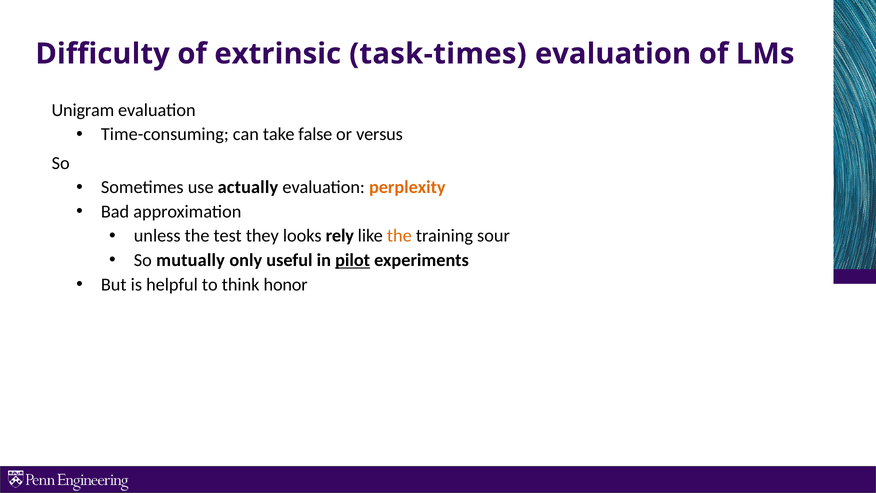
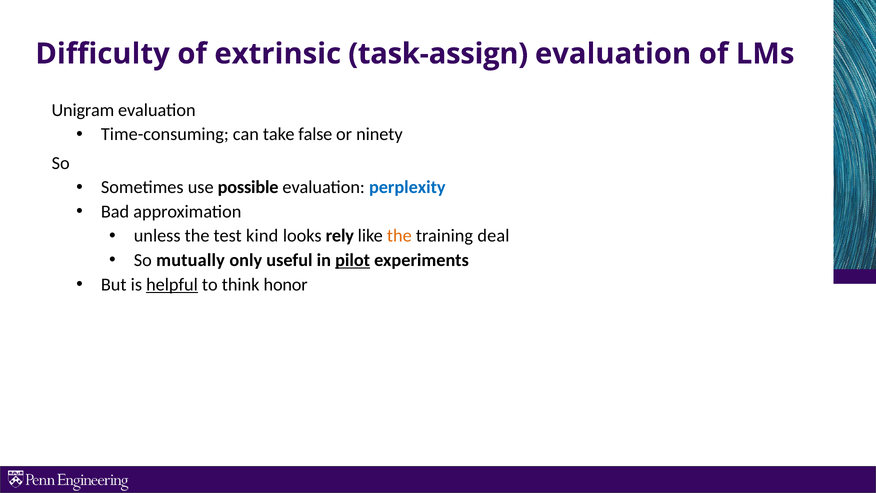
task-times: task-times -> task-assign (438, 54)
versus: versus -> ninety (379, 134)
actually: actually -> possible (248, 187)
perplexity colour: orange -> blue (407, 187)
they: they -> kind (262, 236)
sour: sour -> deal (493, 236)
helpful underline: none -> present (172, 284)
